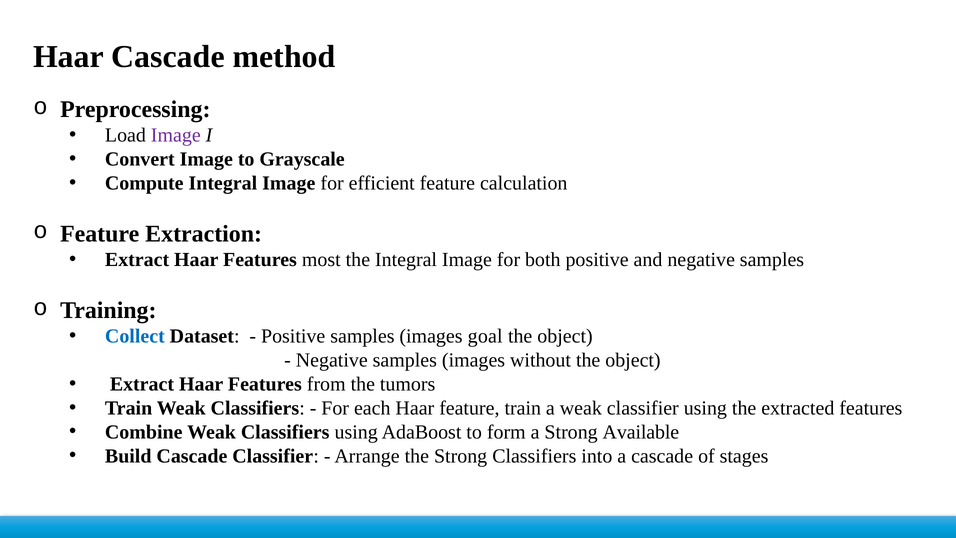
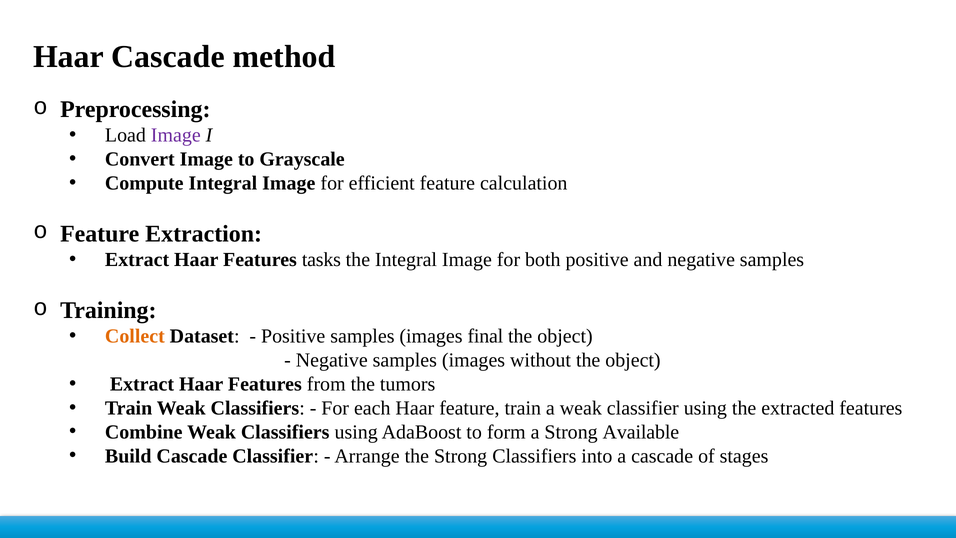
most: most -> tasks (321, 260)
Collect colour: blue -> orange (135, 336)
goal: goal -> final (485, 336)
